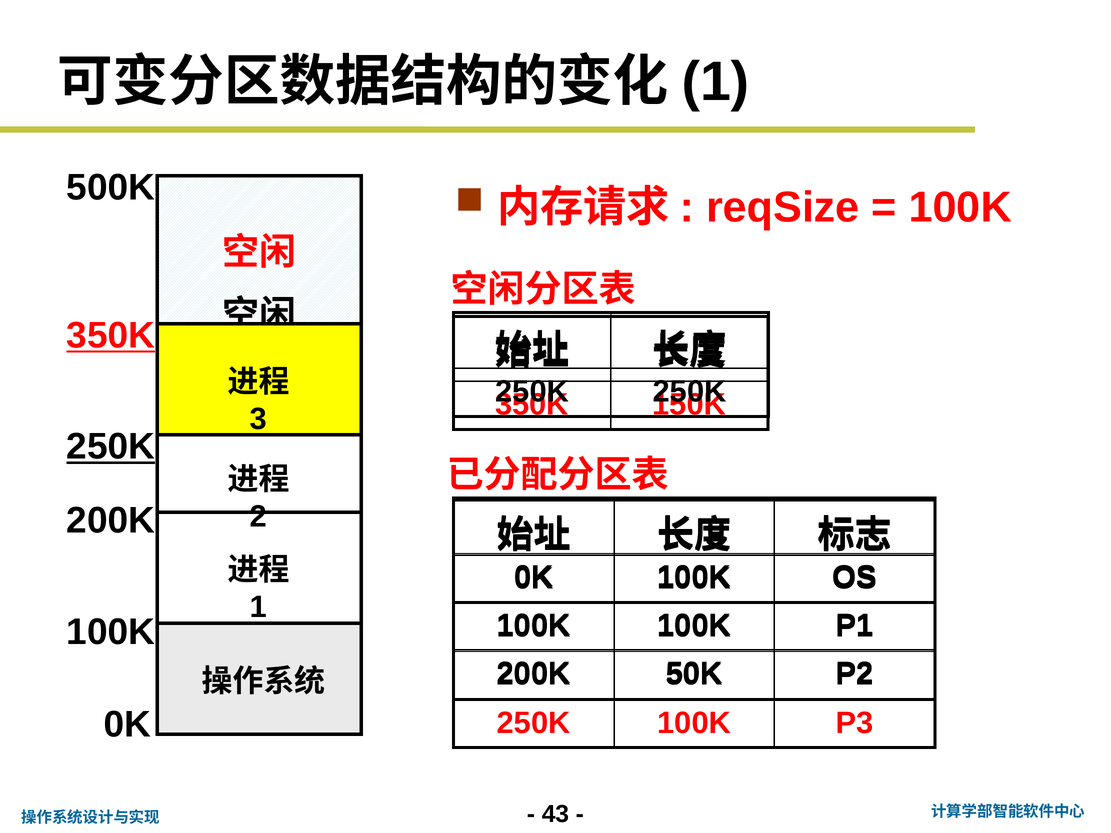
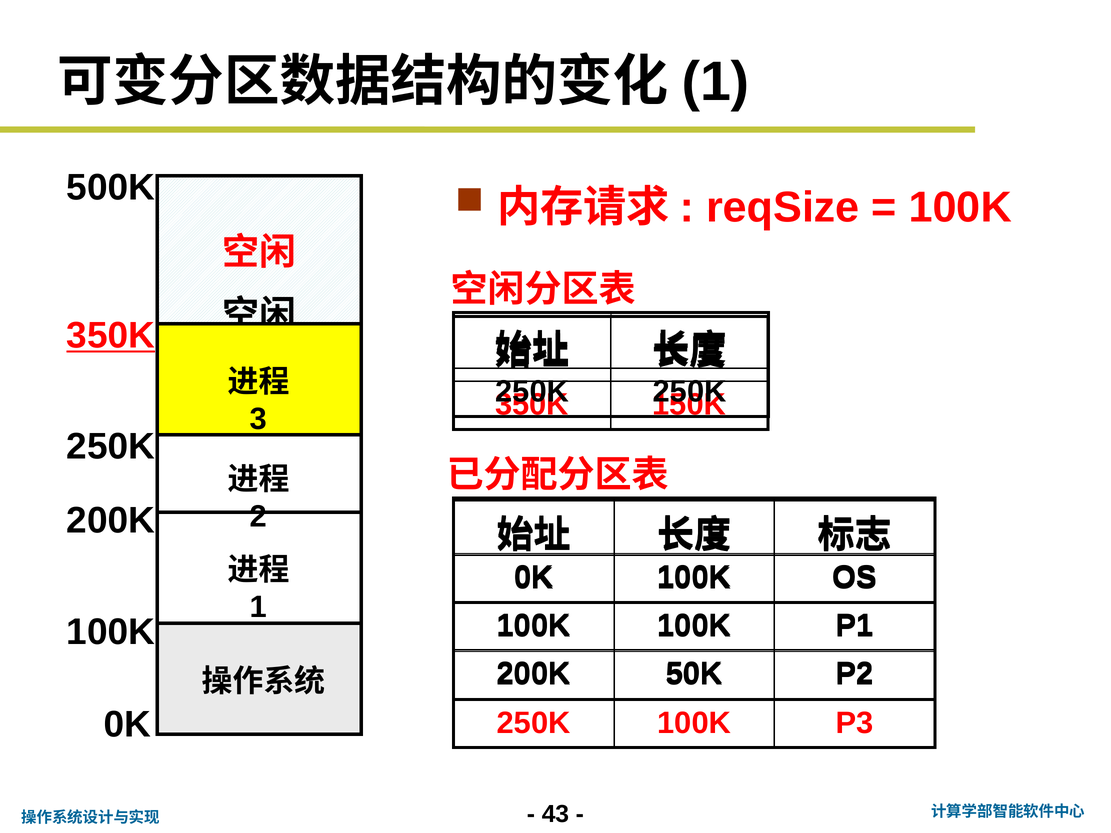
250K underline: present -> none (111, 447)
